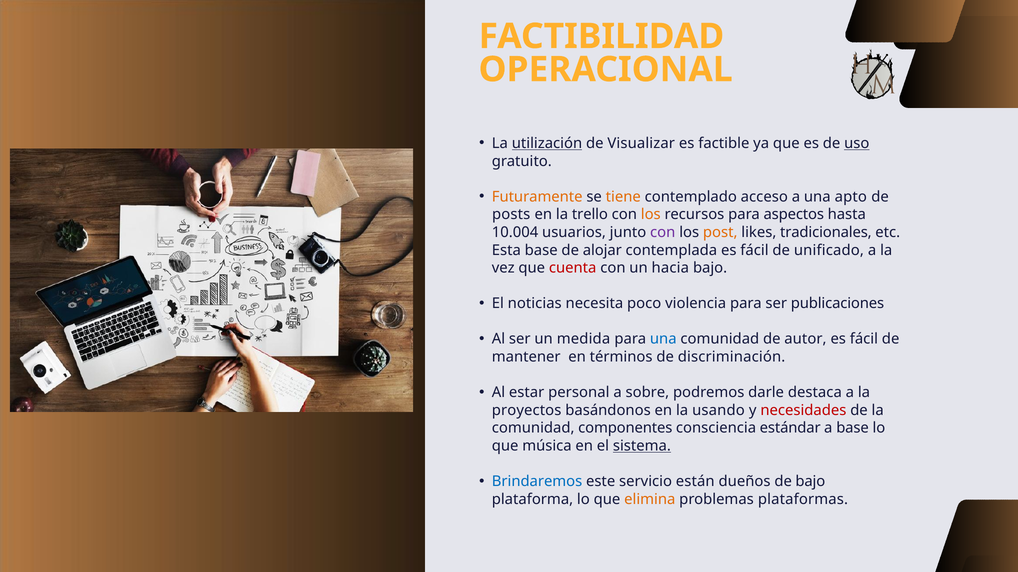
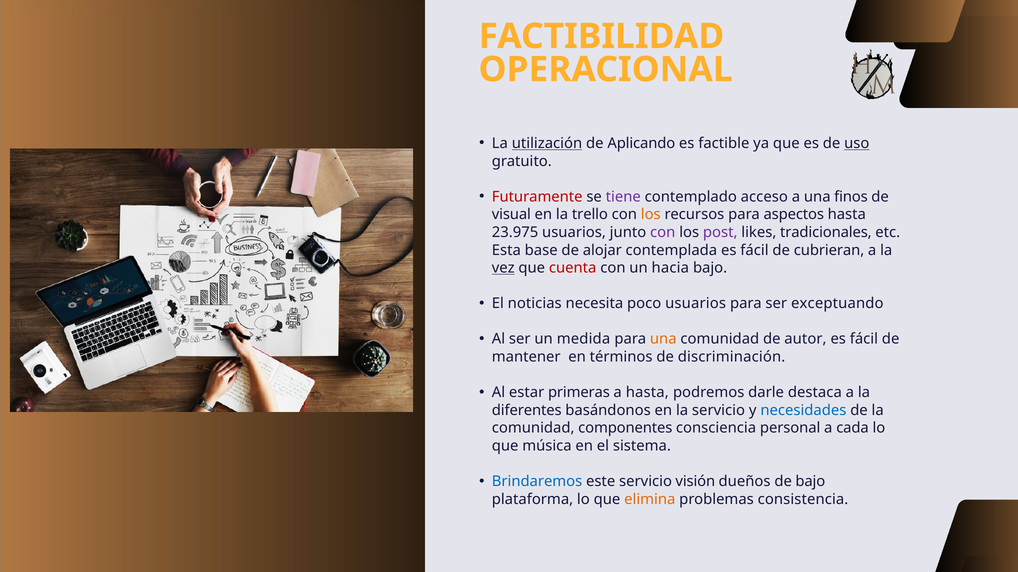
Visualizar: Visualizar -> Aplicando (641, 143)
Futuramente colour: orange -> red (537, 197)
tiene colour: orange -> purple (623, 197)
apto: apto -> finos (851, 197)
posts: posts -> visual (511, 215)
10.004: 10.004 -> 23.975 (515, 233)
post colour: orange -> purple (720, 233)
unificado: unificado -> cubrieran (829, 250)
vez underline: none -> present (503, 268)
poco violencia: violencia -> usuarios (696, 304)
publicaciones: publicaciones -> exceptuando (837, 304)
una colour: blue -> orange (663, 339)
personal: personal -> primeras (579, 393)
a sobre: sobre -> hasta (647, 393)
proyectos: proyectos -> diferentes (527, 411)
la usando: usando -> servicio (719, 411)
necesidades colour: red -> blue (803, 411)
estándar: estándar -> personal (790, 429)
a base: base -> cada (853, 429)
sistema underline: present -> none (642, 446)
están: están -> visión (695, 482)
plataformas: plataformas -> consistencia (803, 500)
